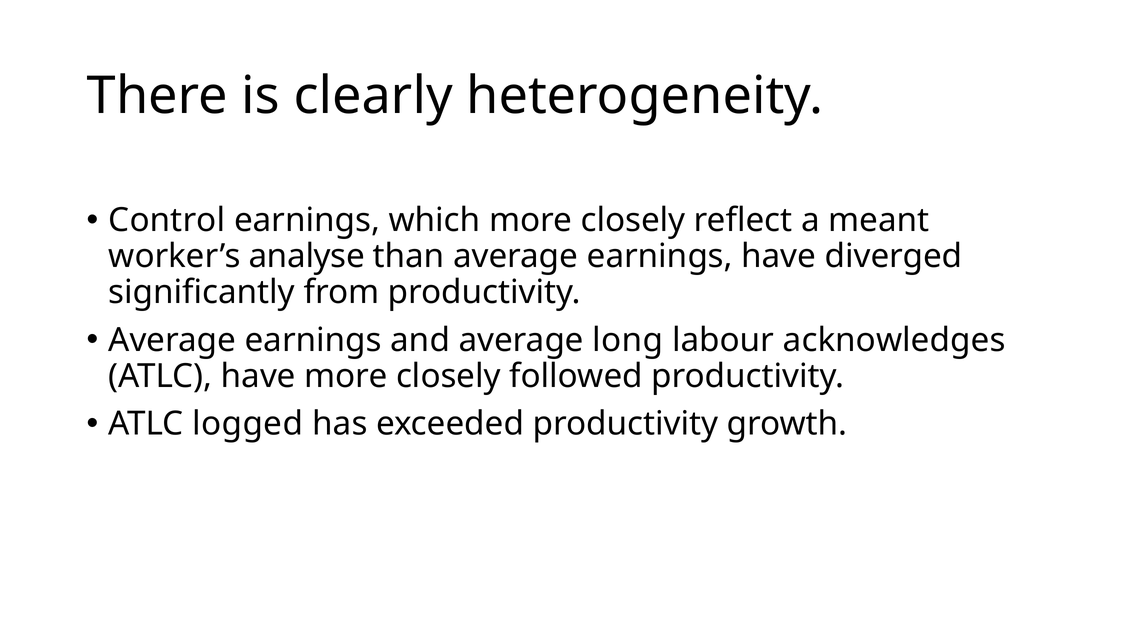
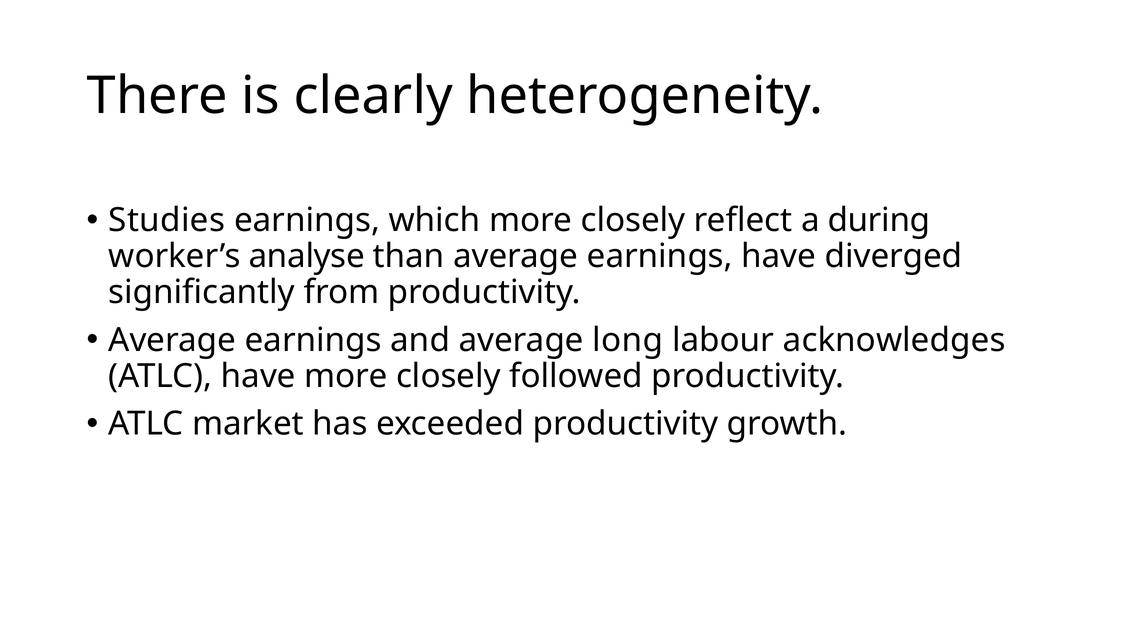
Control: Control -> Studies (167, 220)
meant: meant -> during (879, 220)
logged: logged -> market (248, 424)
